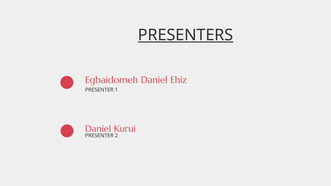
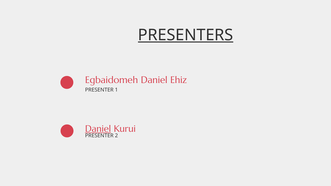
Daniel underline: none -> present (98, 129)
